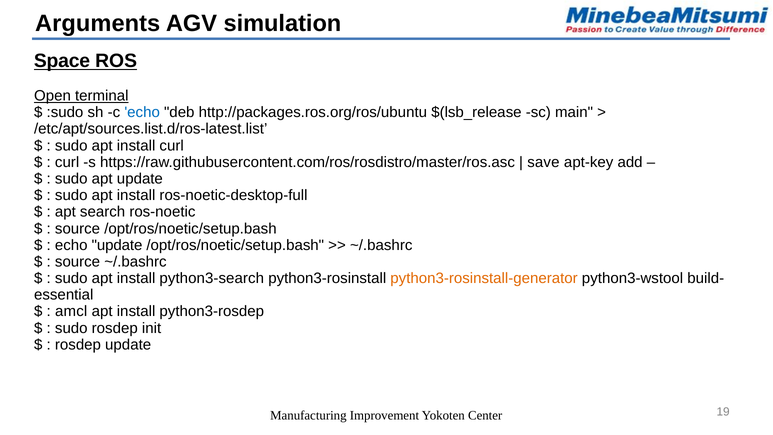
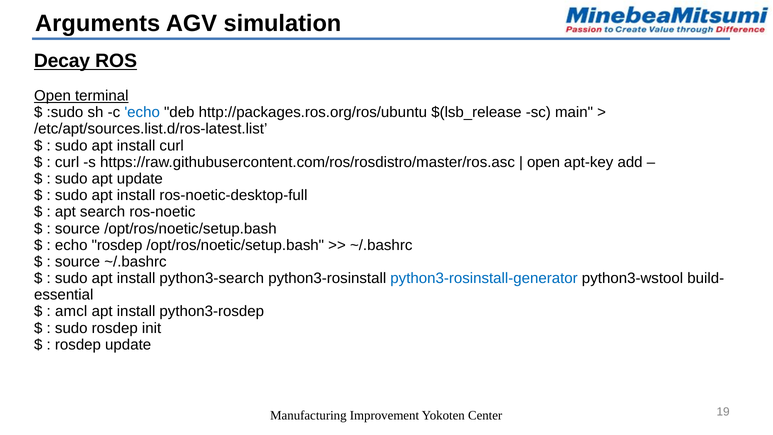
Space: Space -> Decay (62, 61)
save: save -> open (544, 162)
echo update: update -> rosdep (117, 245)
python3-rosinstall-generator colour: orange -> blue (484, 278)
